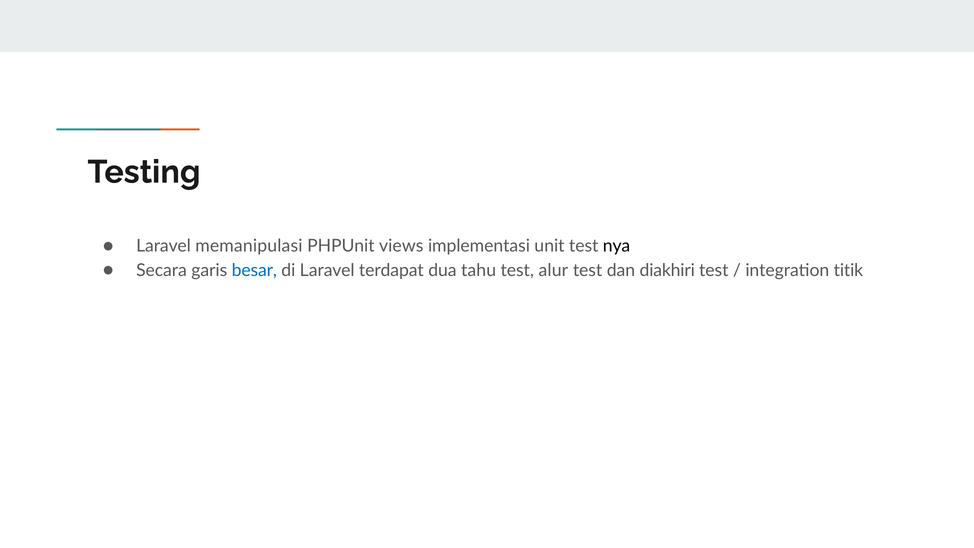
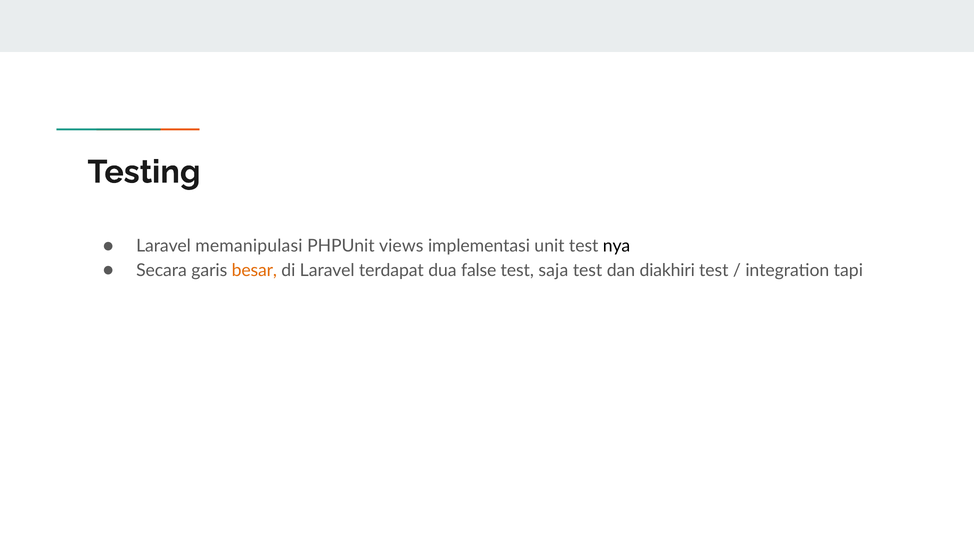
besar colour: blue -> orange (254, 270)
tahu: tahu -> false (479, 270)
alur: alur -> saja (553, 270)
titik: titik -> tapi (848, 270)
